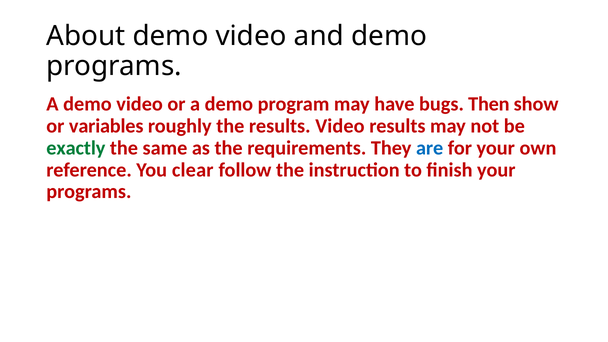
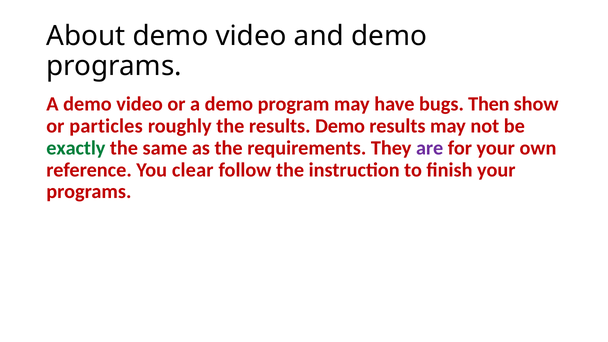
variables: variables -> particles (106, 126)
results Video: Video -> Demo (340, 126)
are colour: blue -> purple (430, 148)
